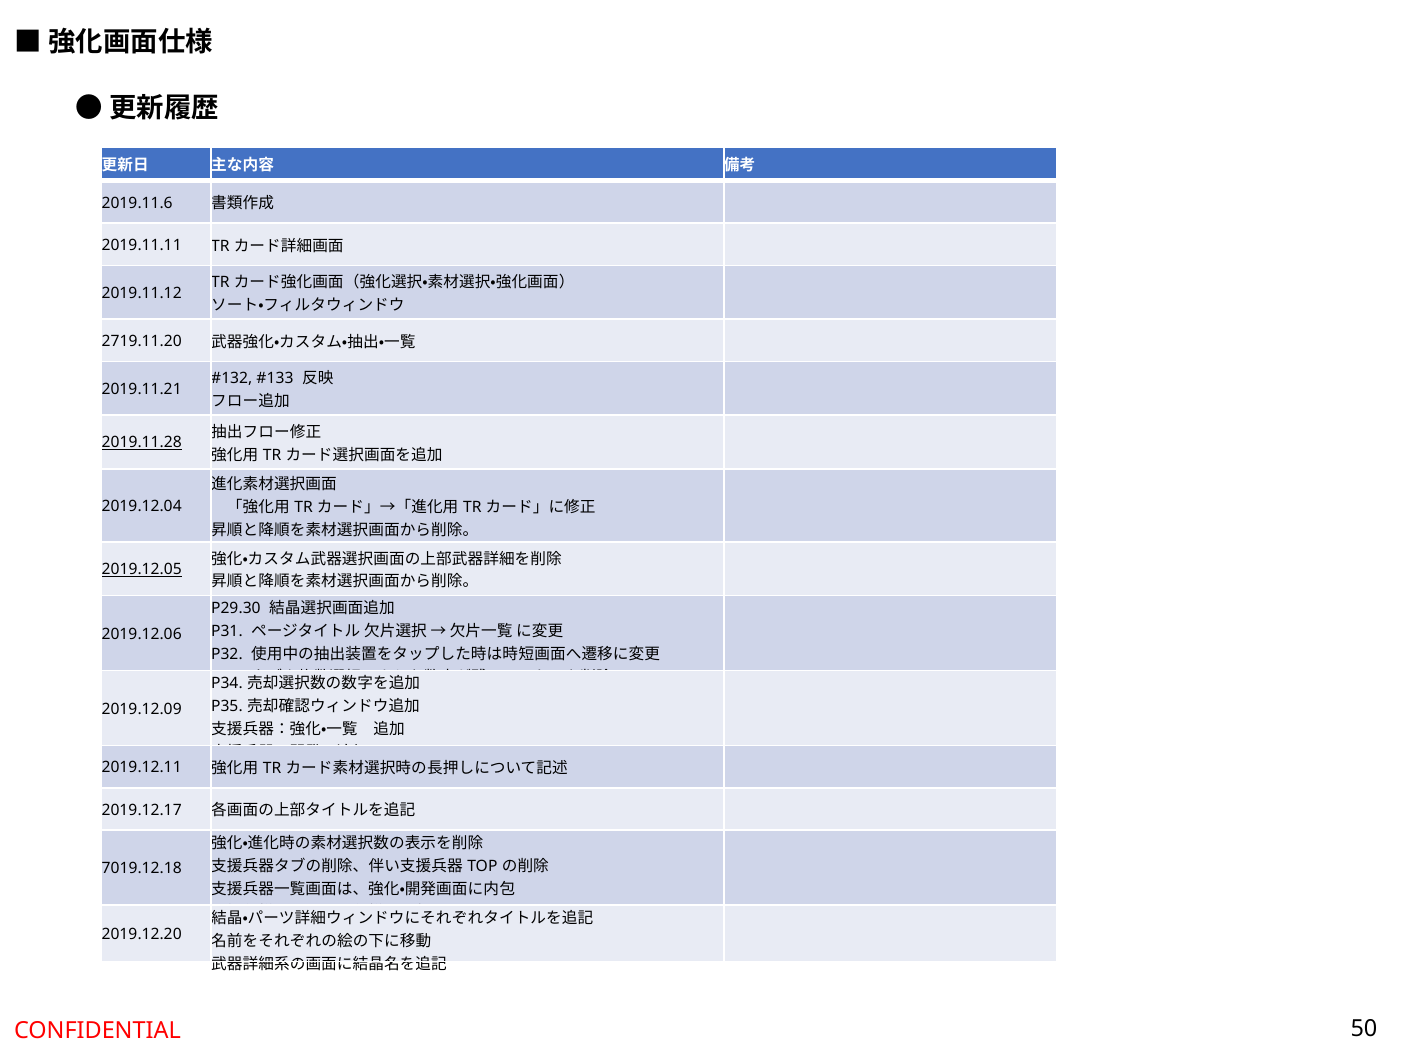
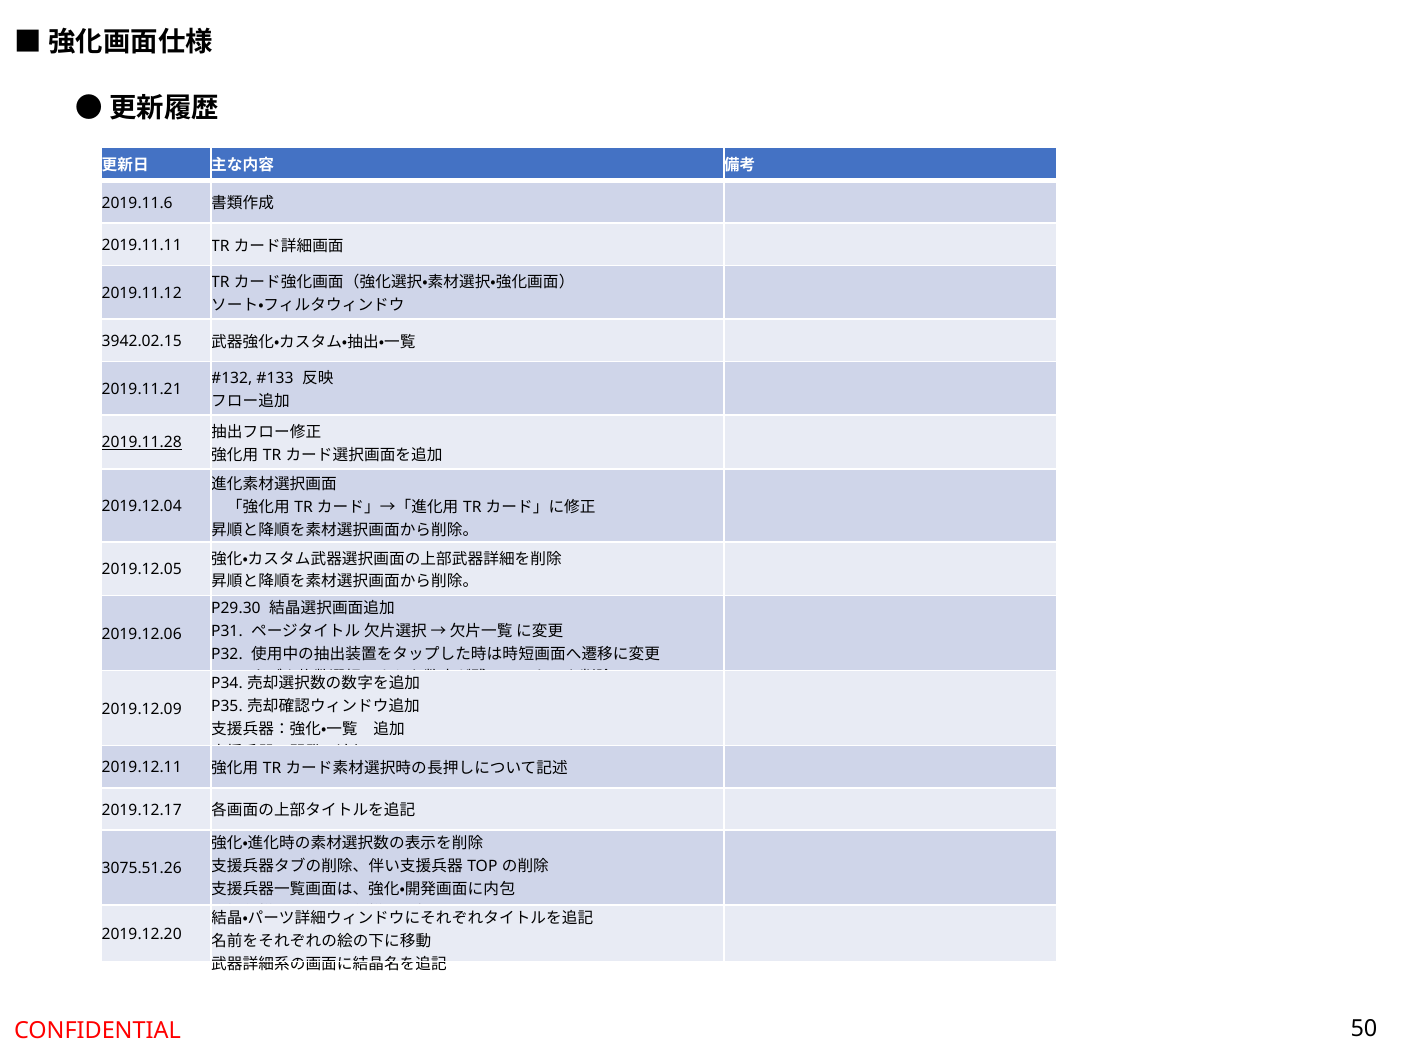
2719.11.20: 2719.11.20 -> 3942.02.15 (142, 341)
2019.12.05 underline: present -> none (142, 569)
7019.12.18: 7019.12.18 -> 3075.51.26 (142, 868)
